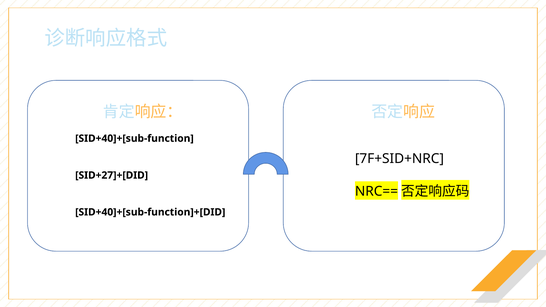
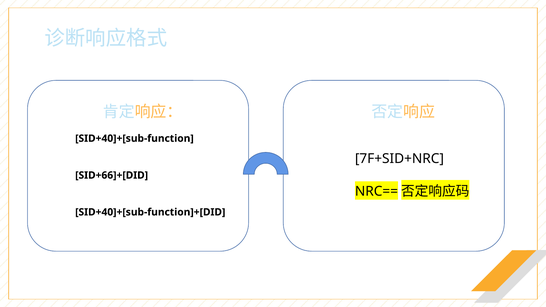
SID+27]+[DID: SID+27]+[DID -> SID+66]+[DID (112, 175)
